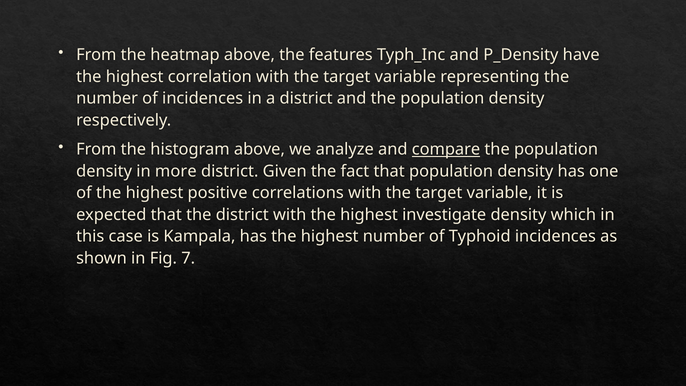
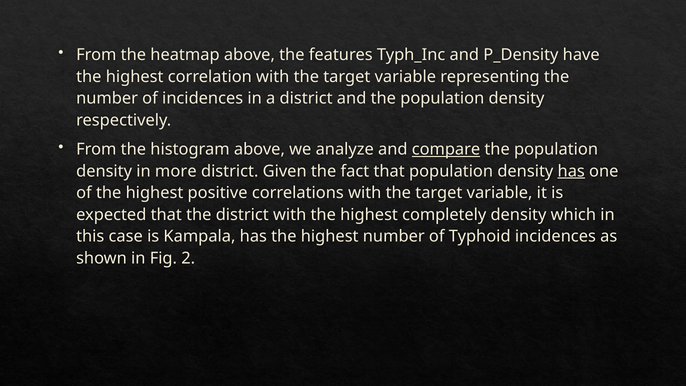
has underline: none -> present (571, 171)
investigate: investigate -> completely (444, 215)
7: 7 -> 2 (188, 258)
